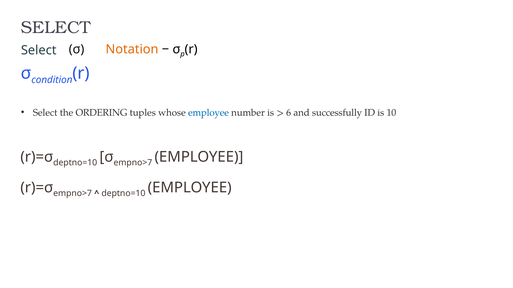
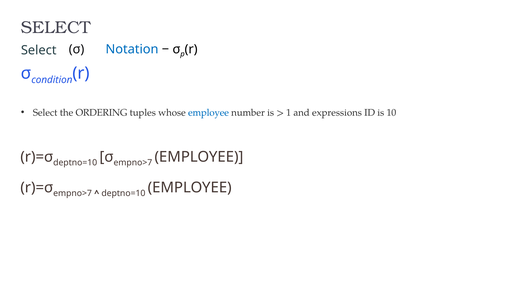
Notation colour: orange -> blue (132, 49)
6: 6 -> 1 (289, 113)
successfully: successfully -> expressions (337, 113)
